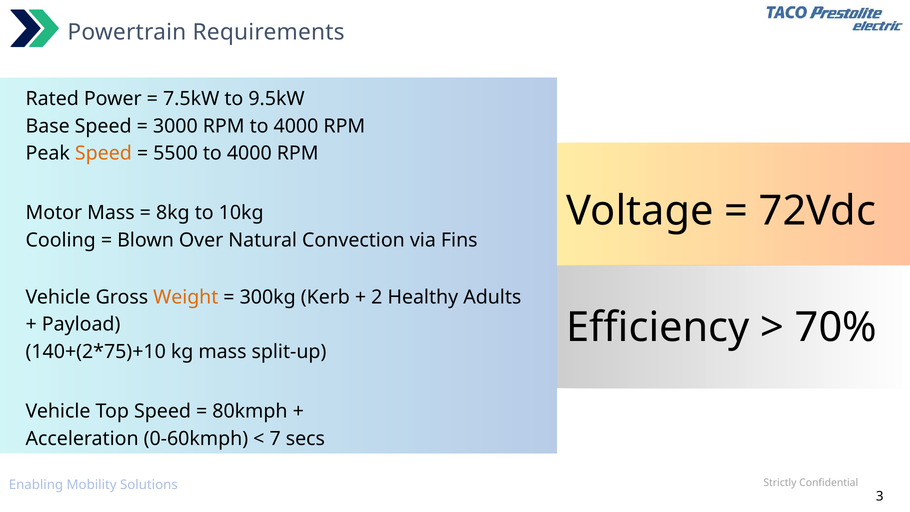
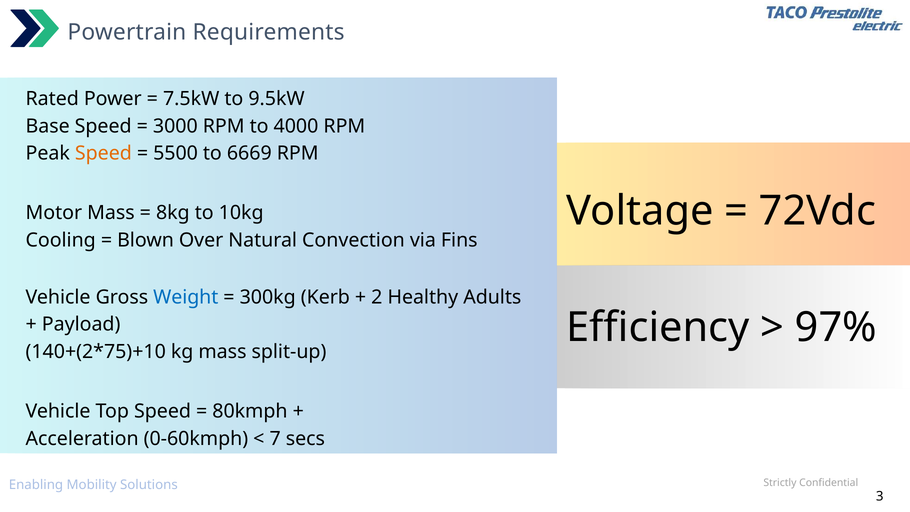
5500 to 4000: 4000 -> 6669 (249, 153)
Weight colour: orange -> blue (186, 297)
70%: 70% -> 97% (836, 327)
